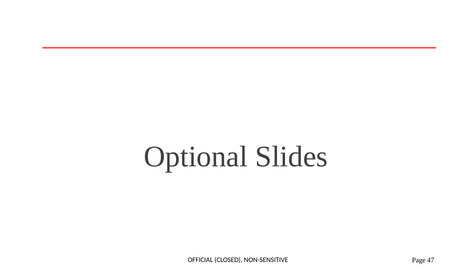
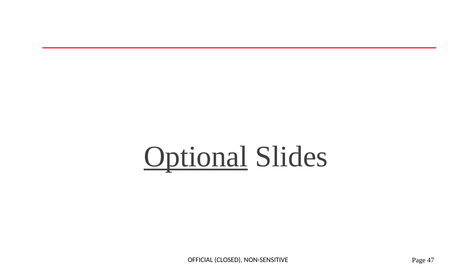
Optional underline: none -> present (196, 156)
